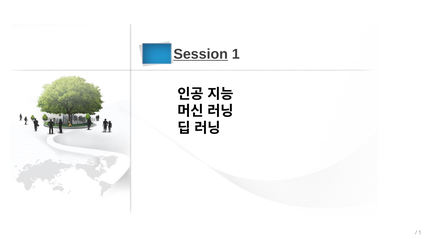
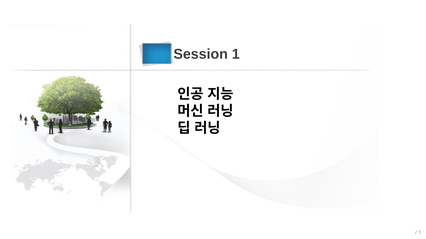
Session underline: present -> none (201, 54)
